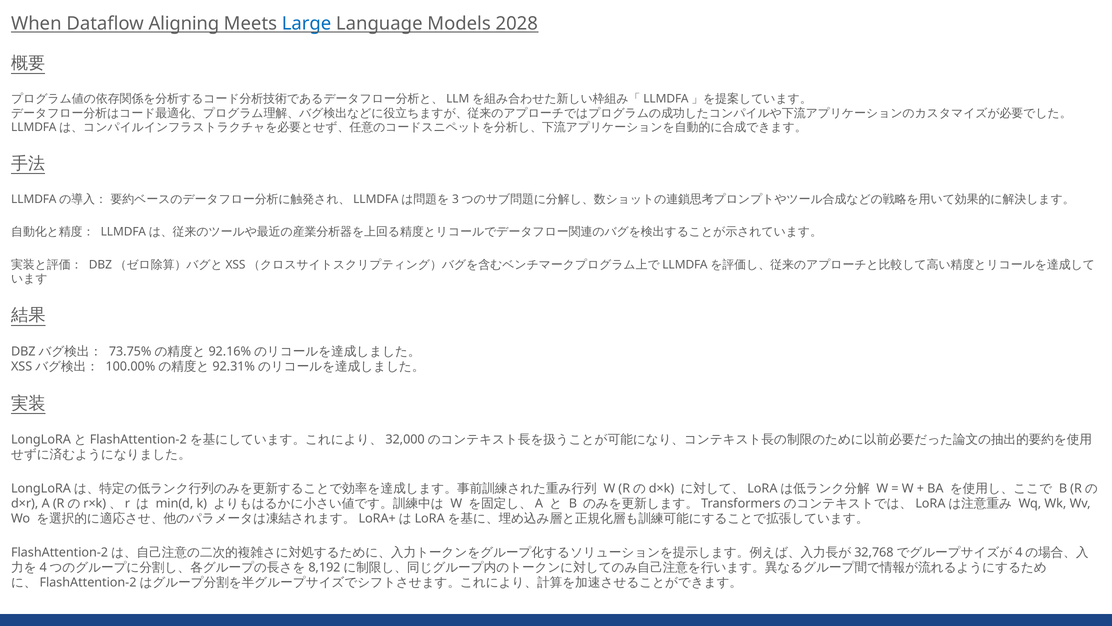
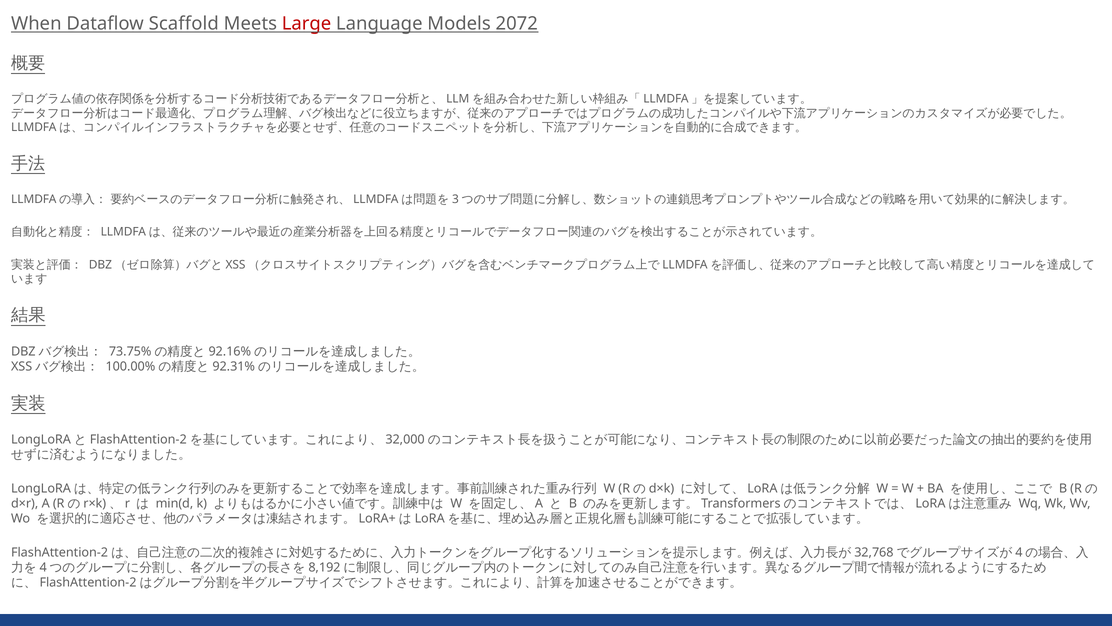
Aligning: Aligning -> Scaffold (184, 24)
Large colour: blue -> red (307, 24)
2028: 2028 -> 2072 (517, 24)
